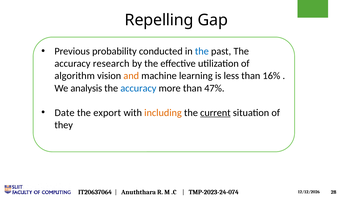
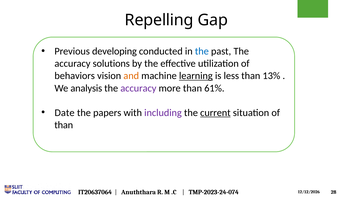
probability: probability -> developing (114, 51)
research: research -> solutions (111, 64)
algorithm: algorithm -> behaviors (75, 76)
learning underline: none -> present (196, 76)
16%: 16% -> 13% (271, 76)
accuracy colour: blue -> purple (138, 88)
47%: 47% -> 61% (214, 88)
export: export -> papers (107, 113)
including colour: orange -> purple (163, 113)
they: they -> than (64, 125)
